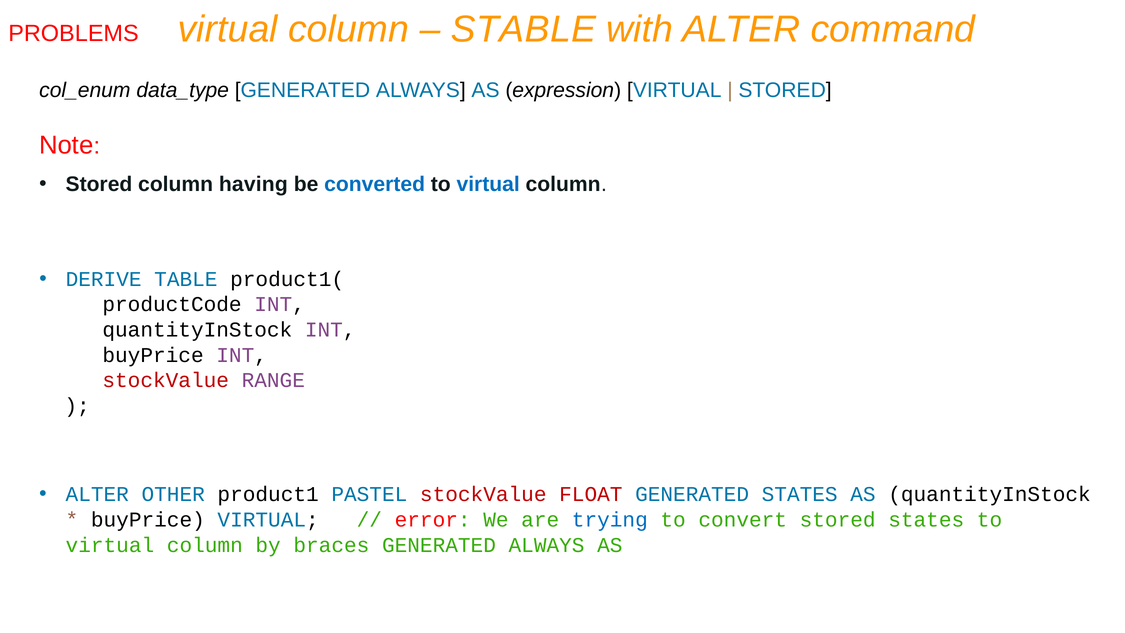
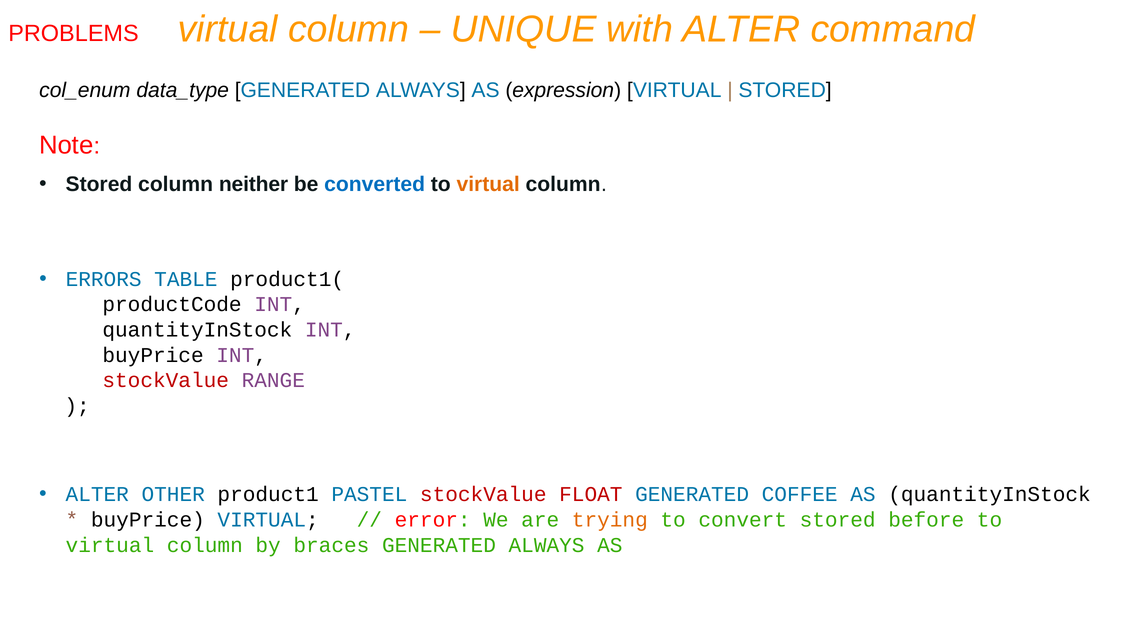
STABLE: STABLE -> UNIQUE (524, 29)
having: having -> neither (254, 184)
virtual colour: blue -> orange (488, 184)
DERIVE: DERIVE -> ERRORS (104, 279)
GENERATED STATES: STATES -> COFFEE (800, 494)
trying colour: blue -> orange (610, 520)
stored states: states -> before (926, 520)
